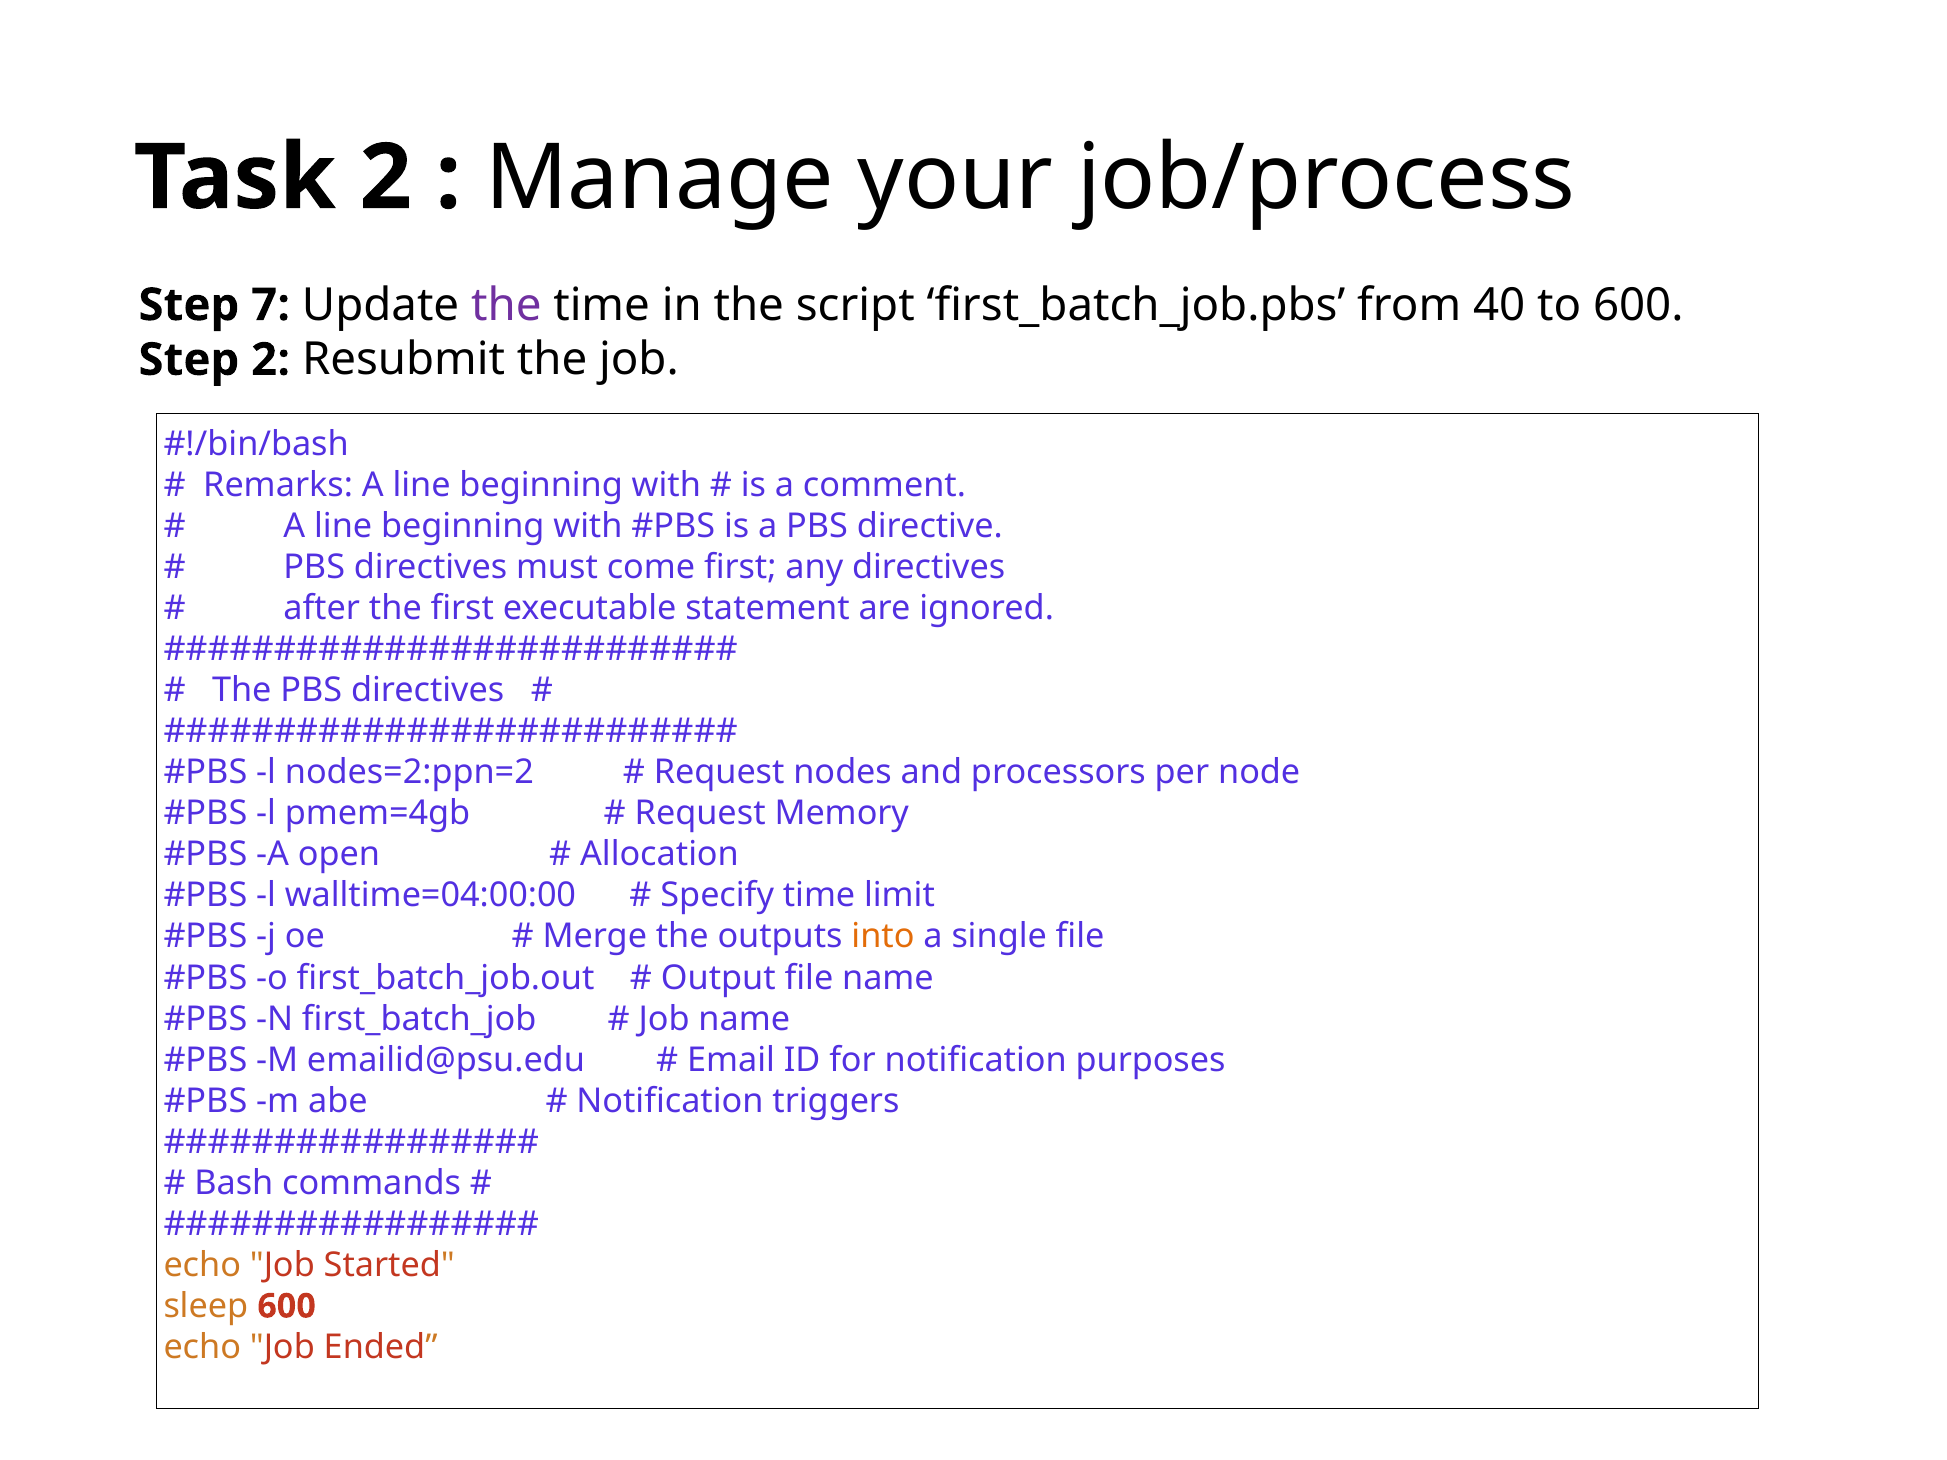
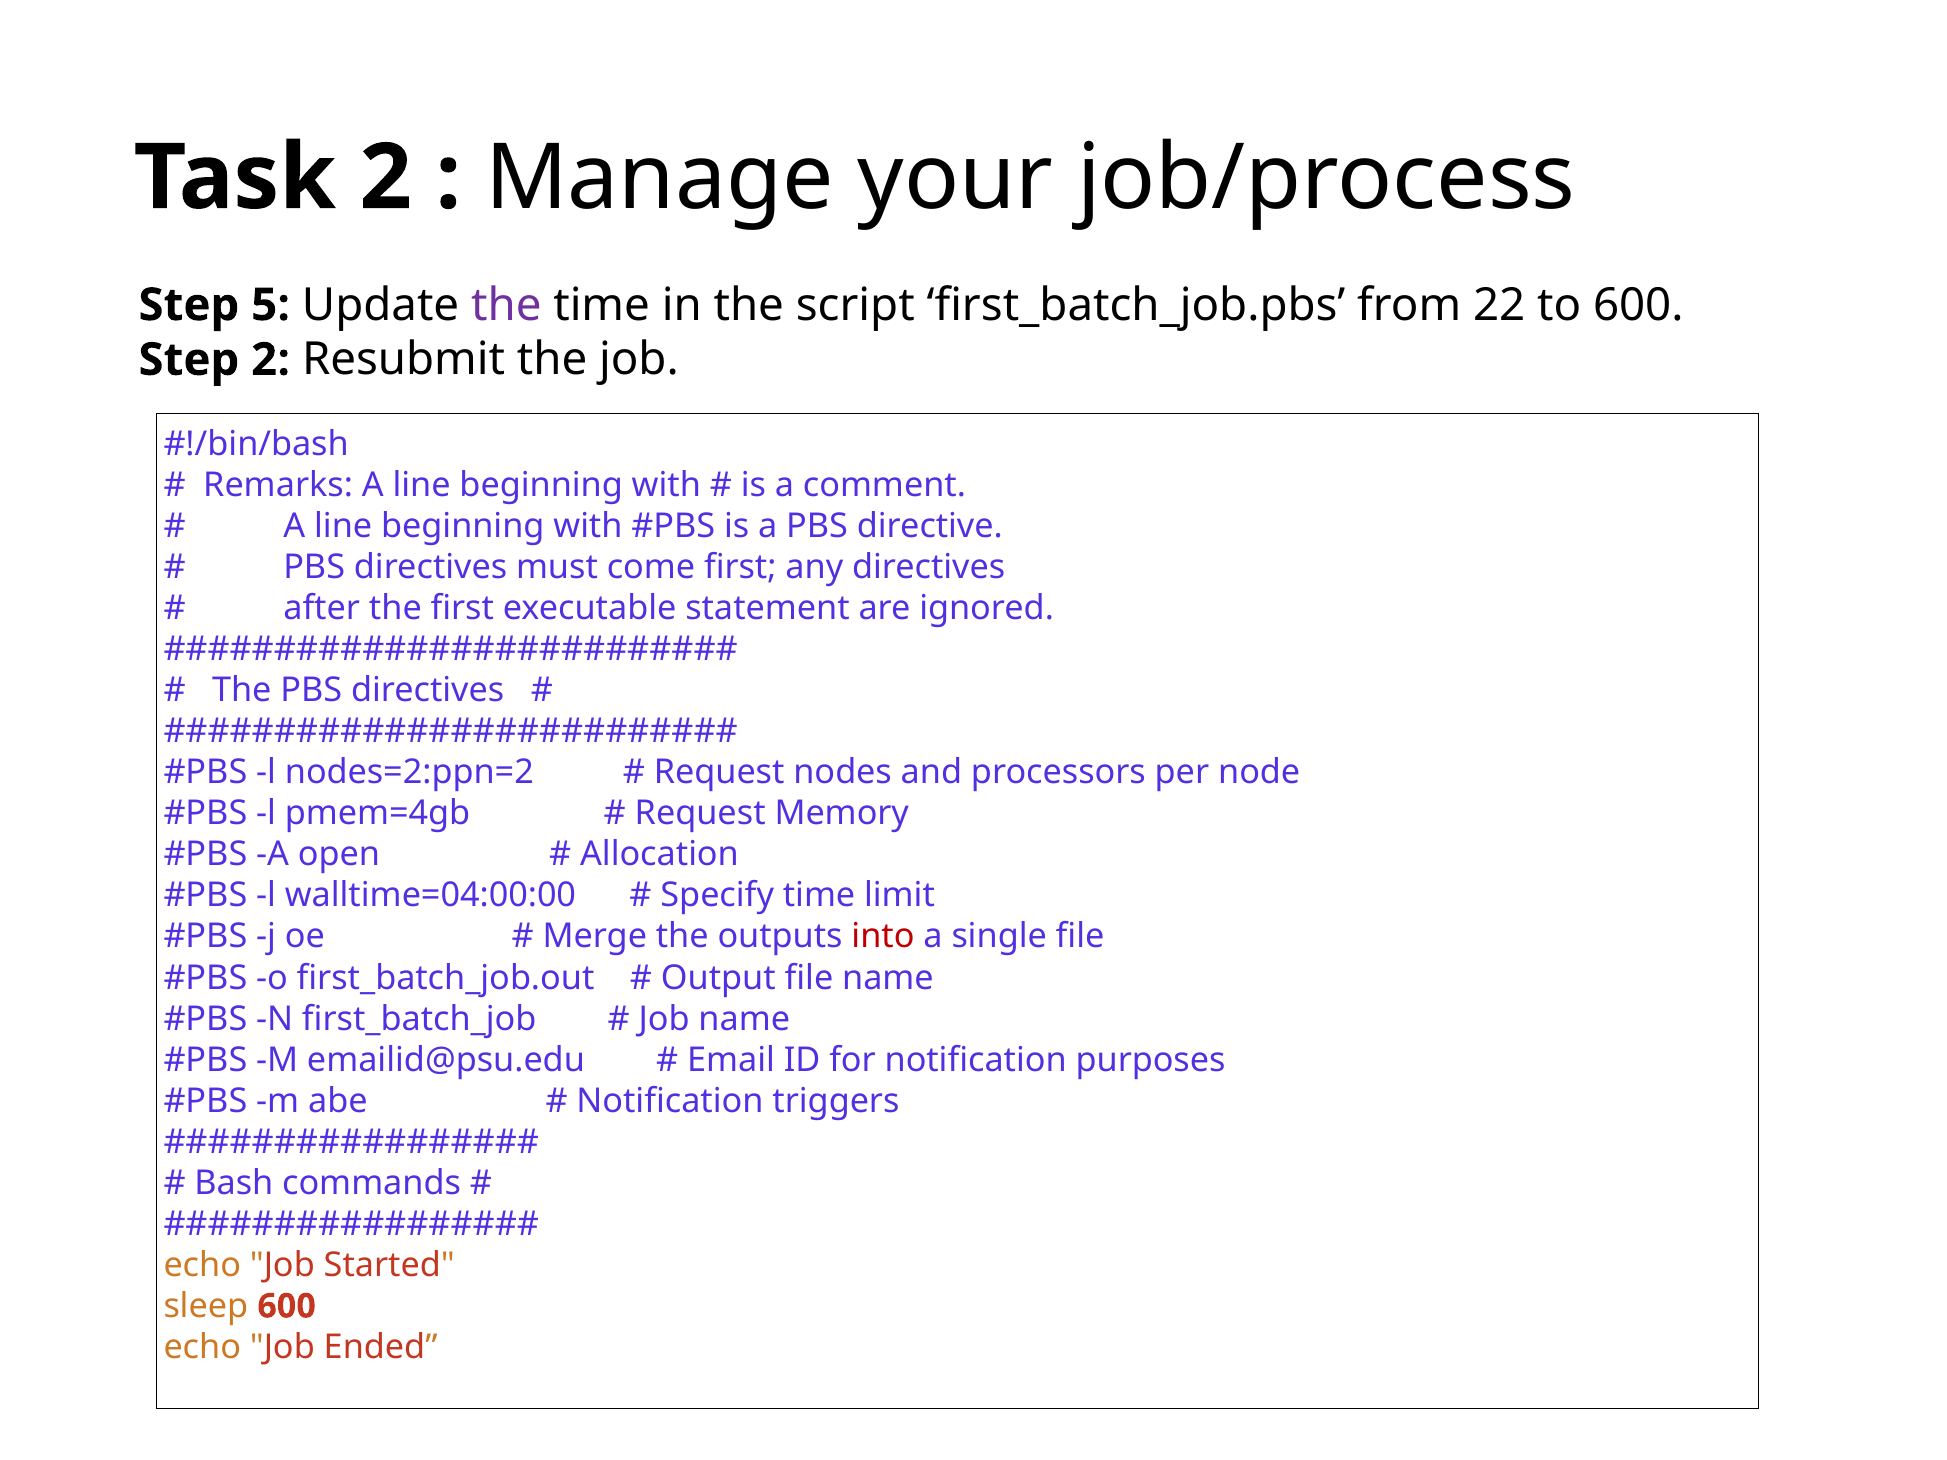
7: 7 -> 5 (271, 305)
40: 40 -> 22 (1499, 305)
into colour: orange -> red (883, 937)
